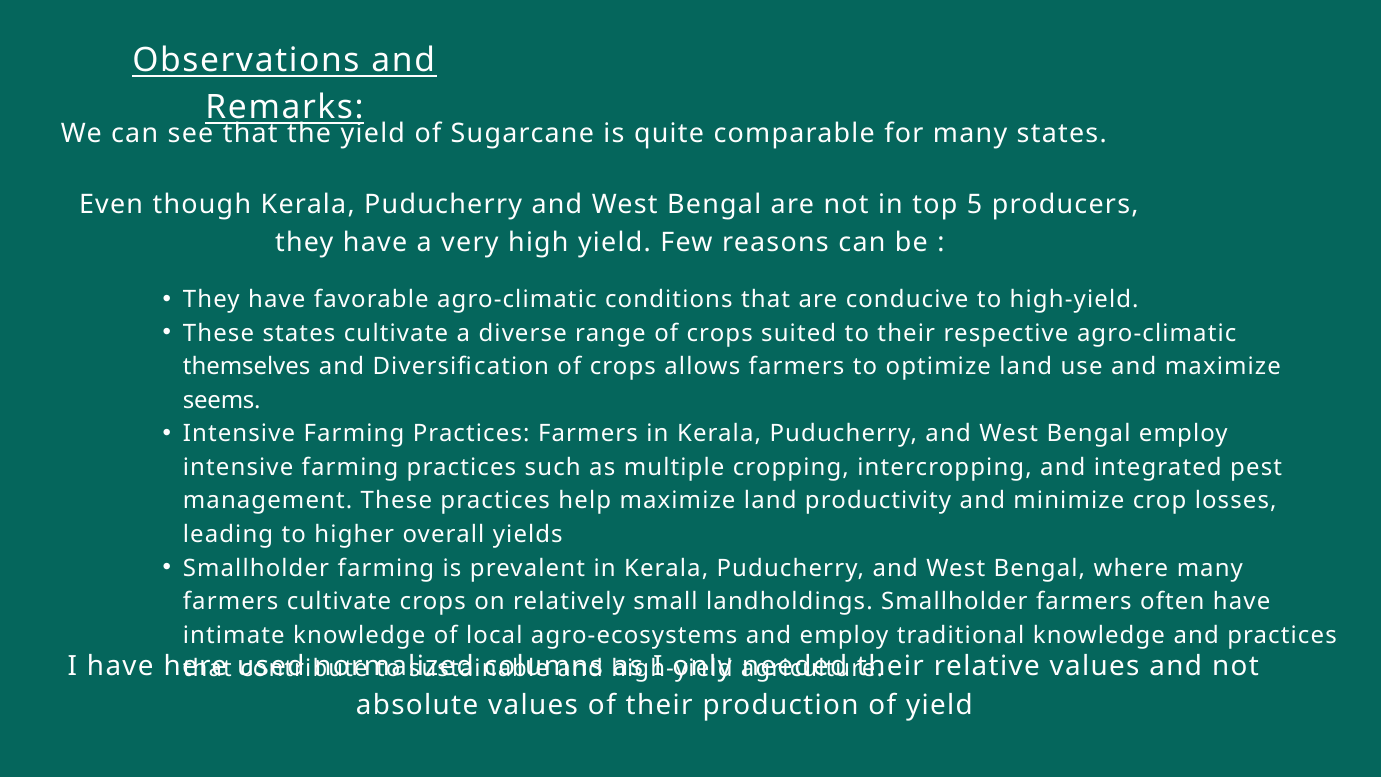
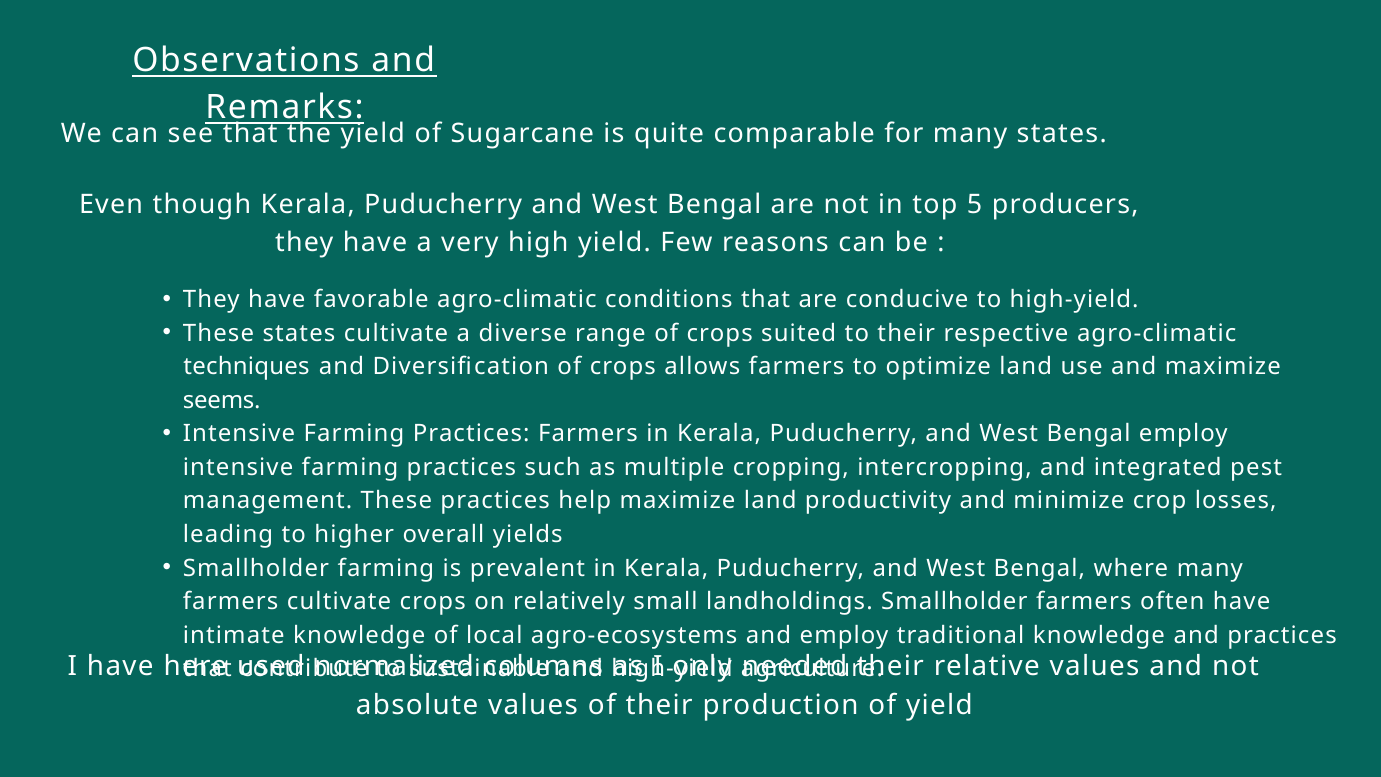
themselves: themselves -> techniques (246, 367)
